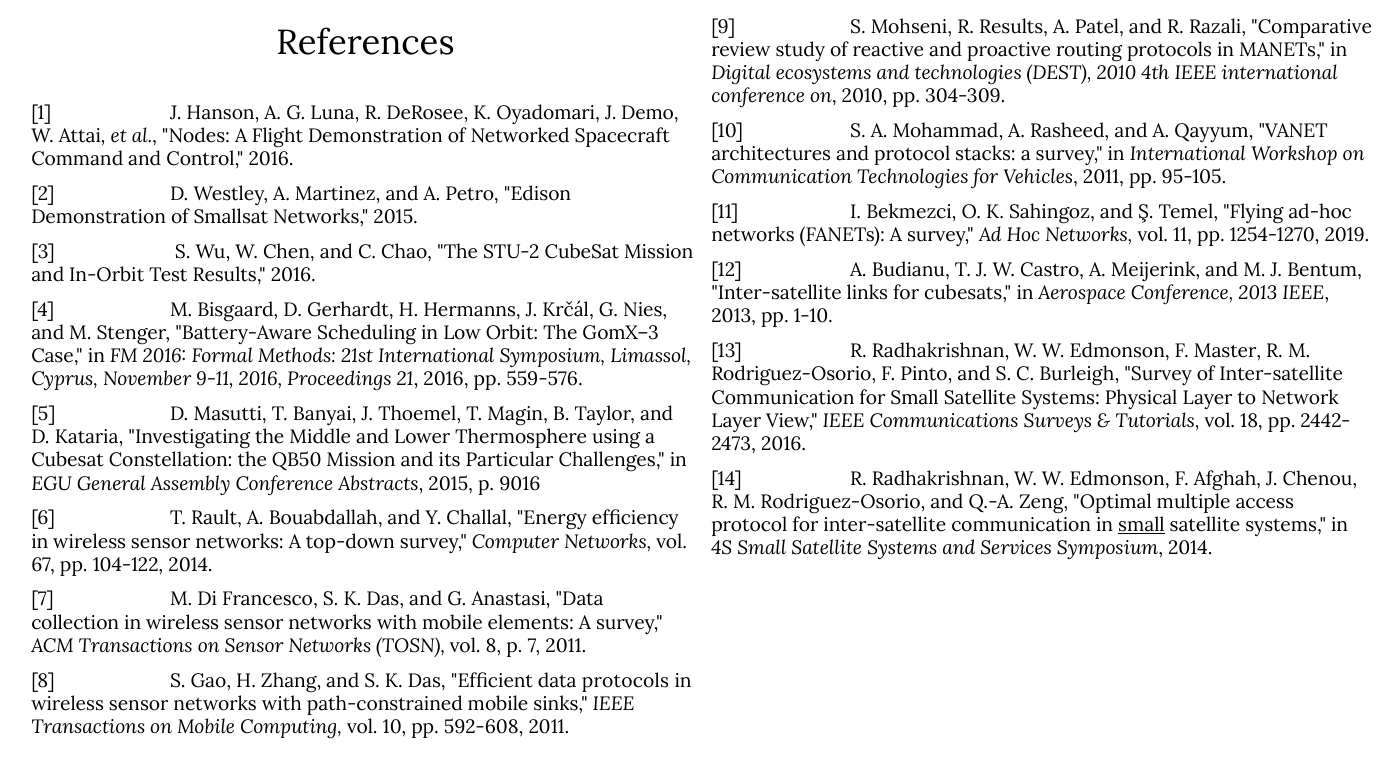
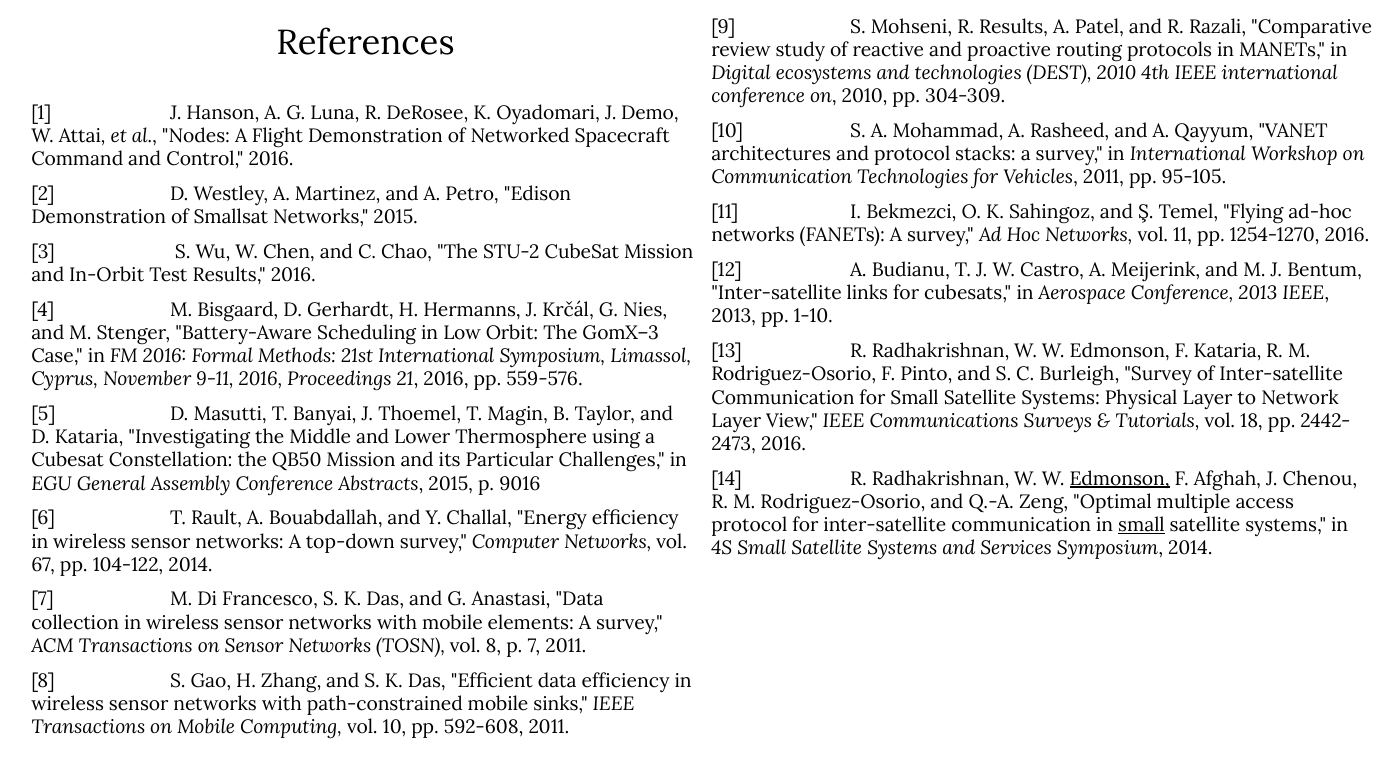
1254-1270 2019: 2019 -> 2016 (1347, 235)
F Master: Master -> Kataria (1228, 351)
Edmonson underline: none -> present (1120, 479)
data protocols: protocols -> efficiency (626, 681)
